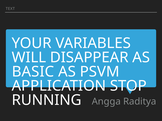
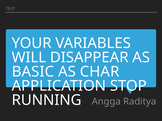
PSVM: PSVM -> CHAR (100, 72)
